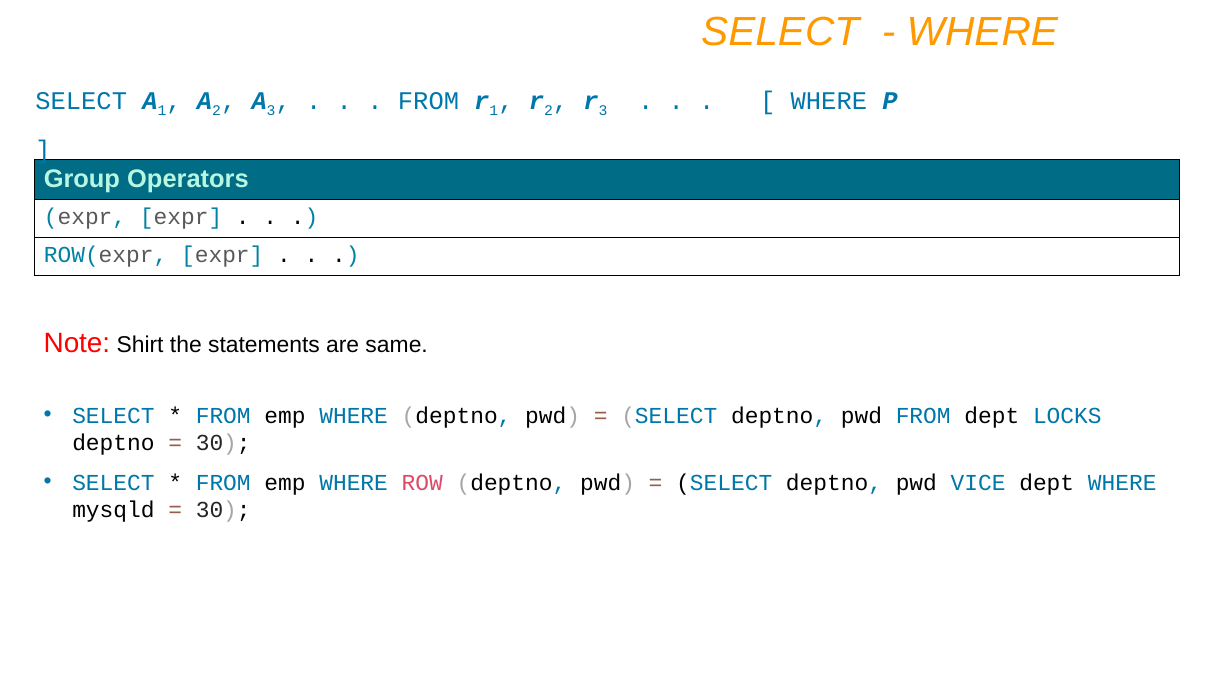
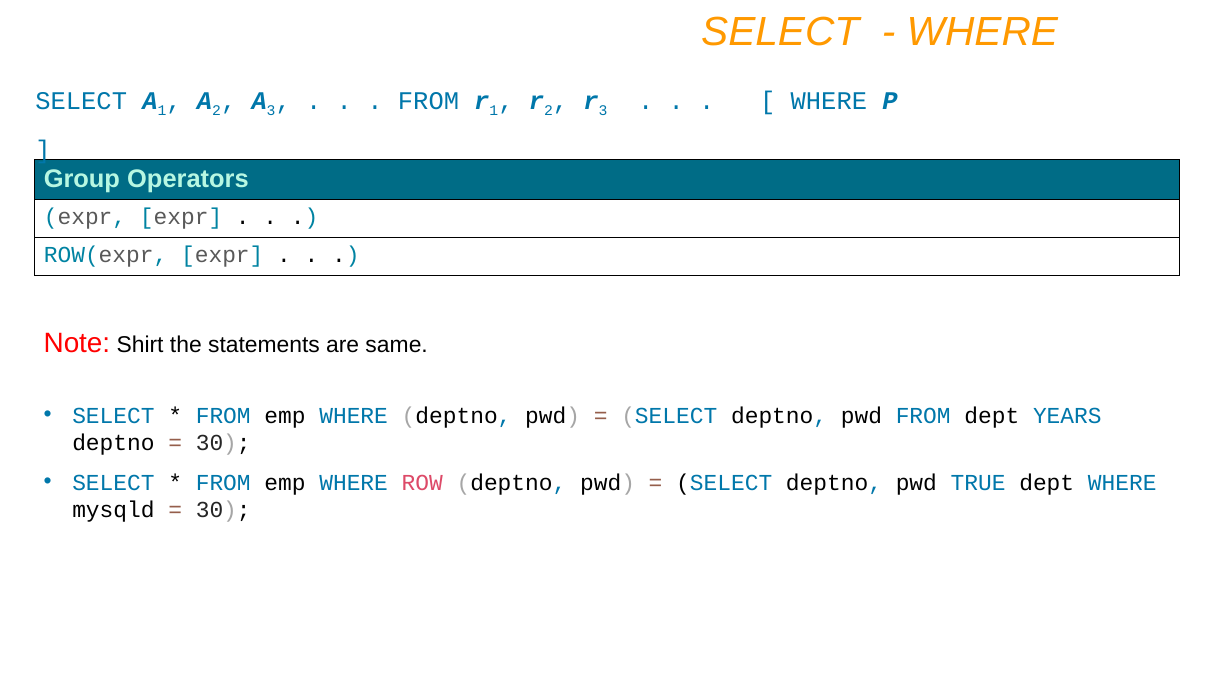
LOCKS: LOCKS -> YEARS (1067, 416)
VICE: VICE -> TRUE (978, 483)
